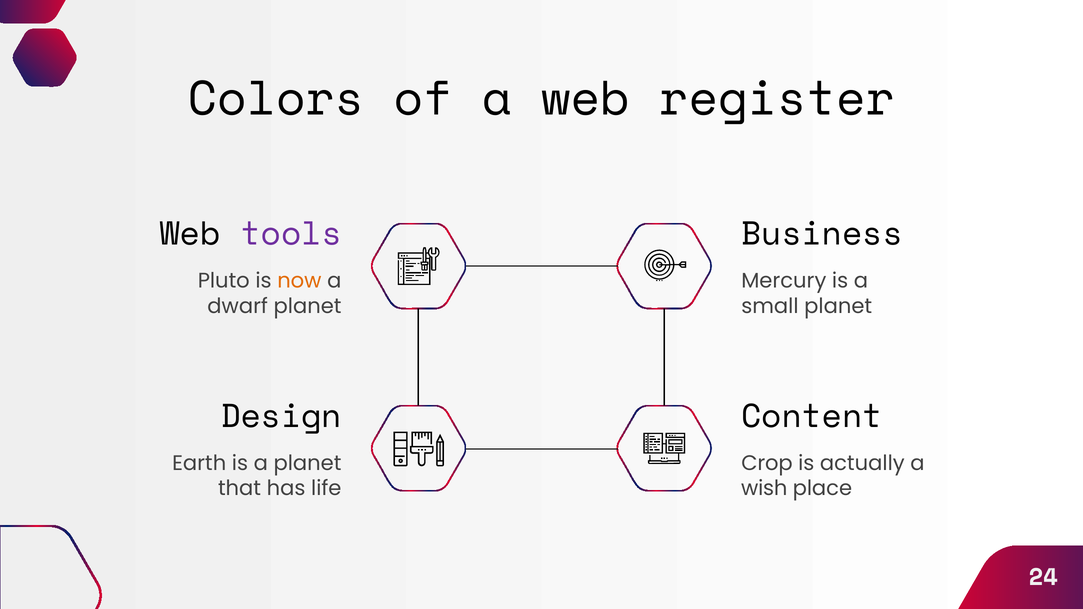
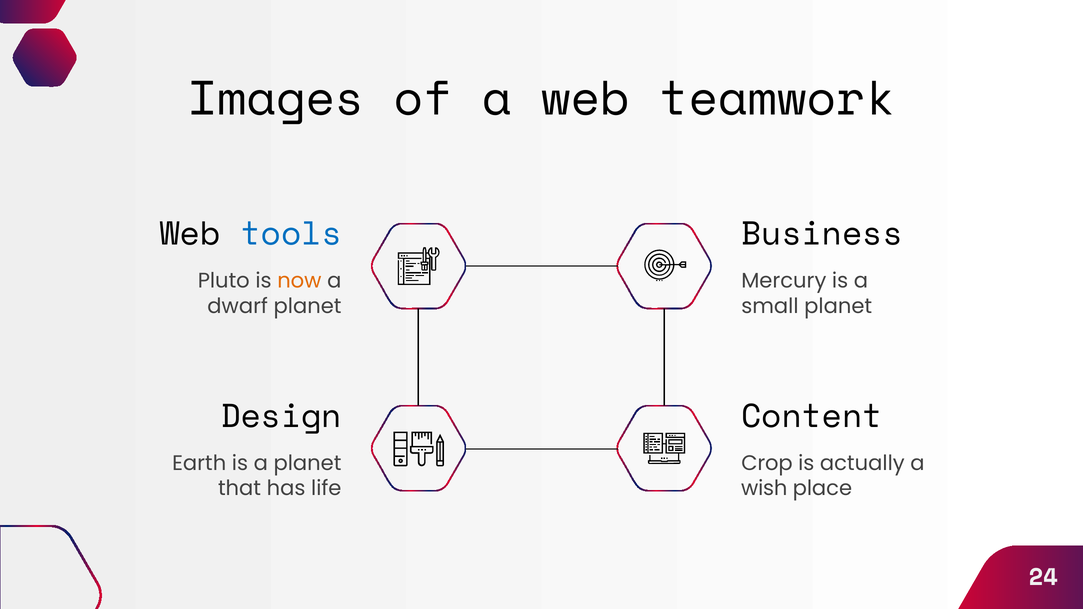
Colors: Colors -> Images (276, 99)
register: register -> teamwork (777, 99)
tools colour: purple -> blue (291, 234)
